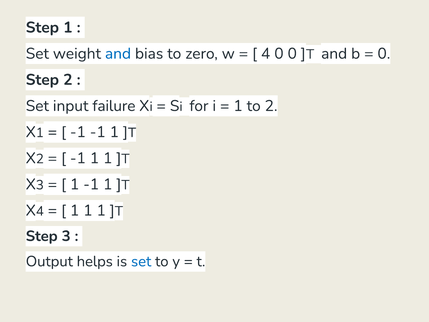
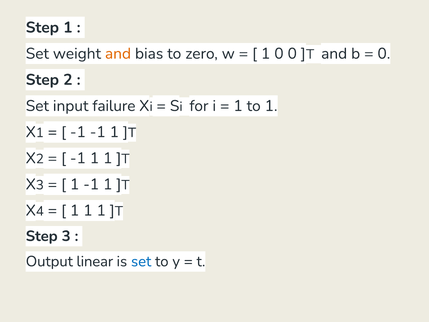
and colour: blue -> orange (118, 53)
4: 4 -> 1 (266, 53)
to 2: 2 -> 1 (271, 106)
helps: helps -> linear (95, 261)
